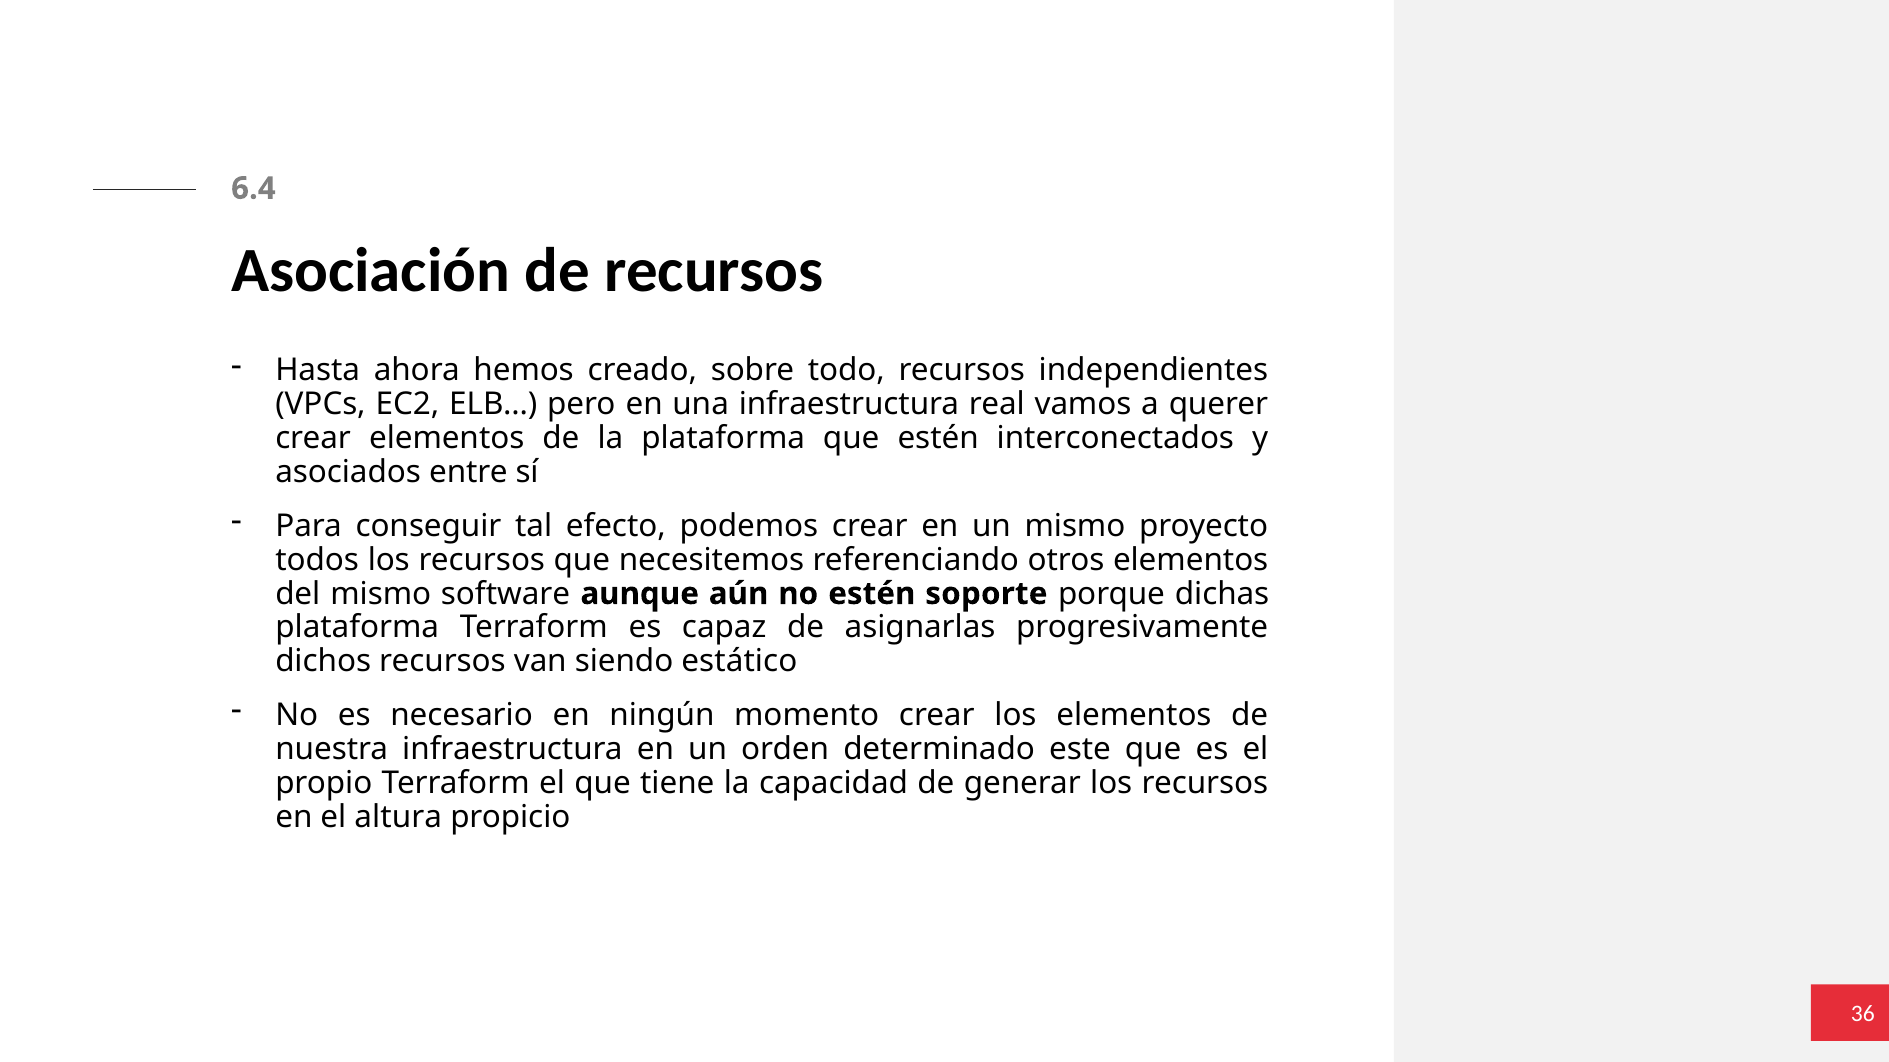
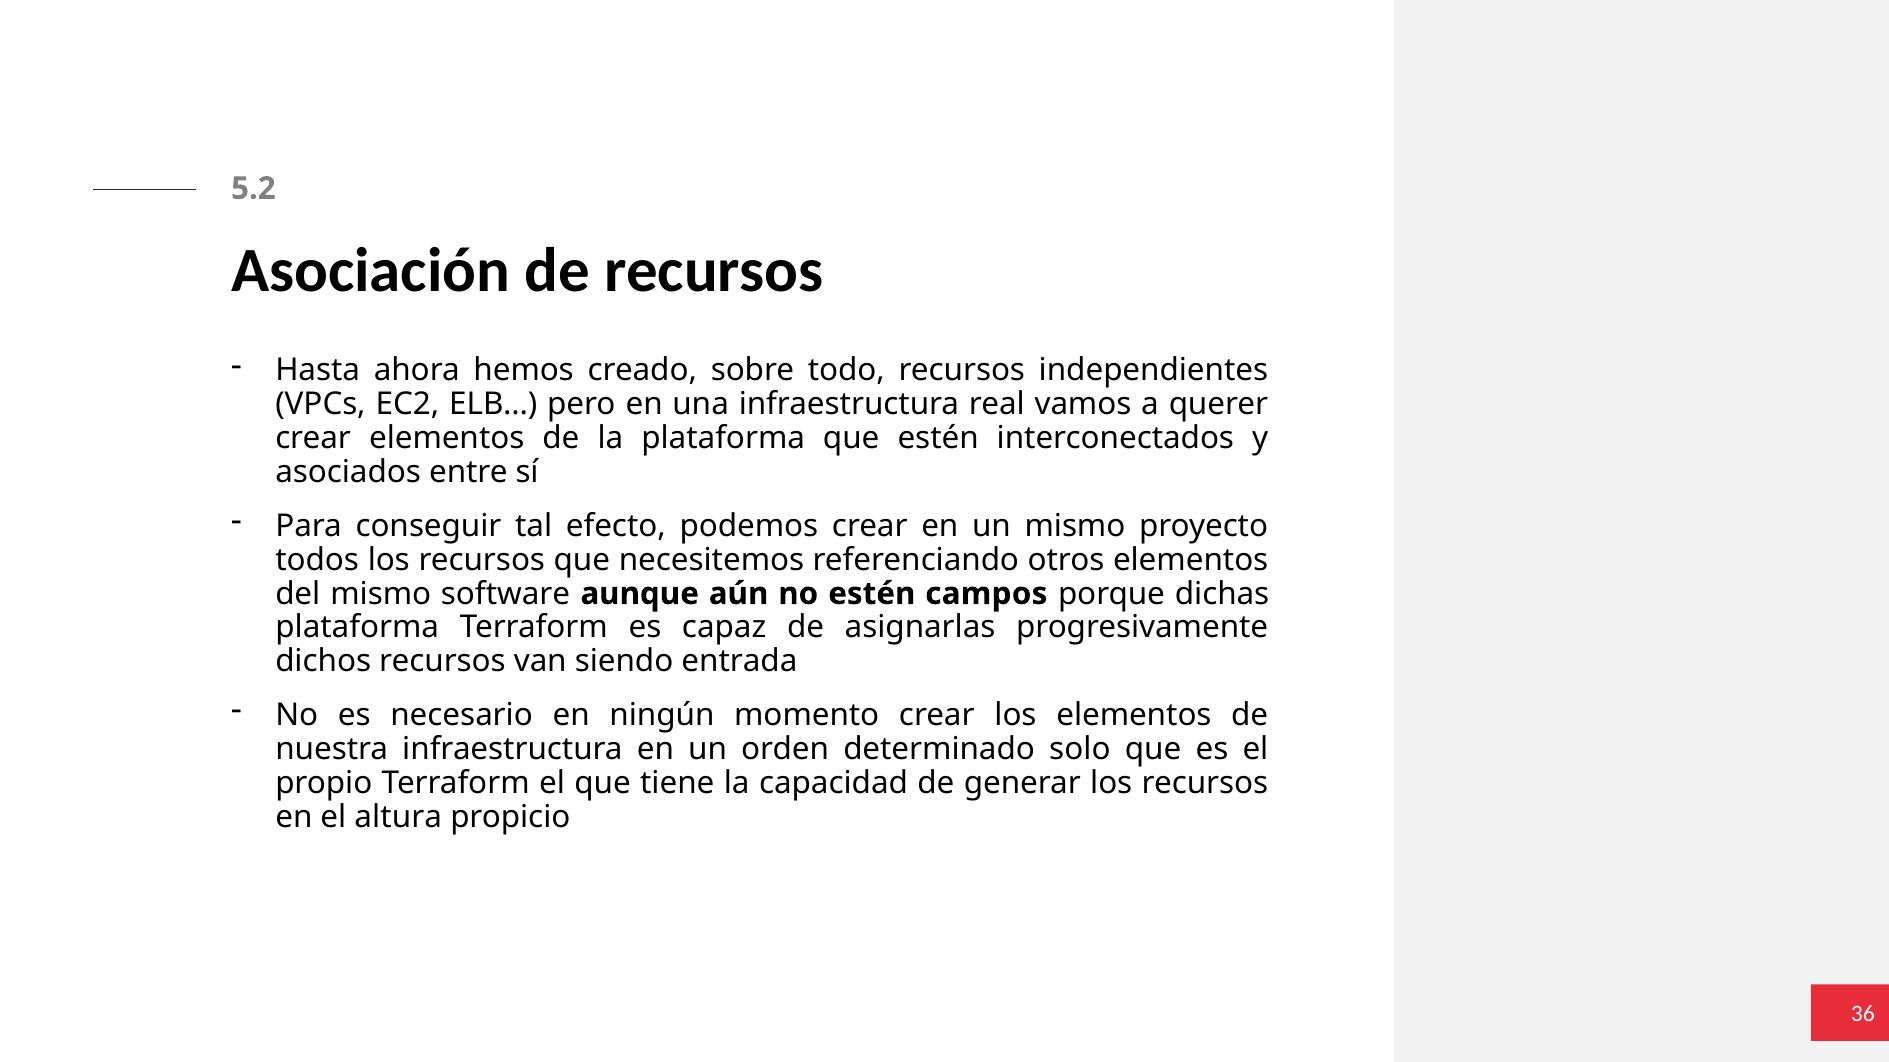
6.4: 6.4 -> 5.2 (253, 189)
soporte: soporte -> campos (986, 594)
estático: estático -> entrada (739, 662)
este: este -> solo (1080, 749)
